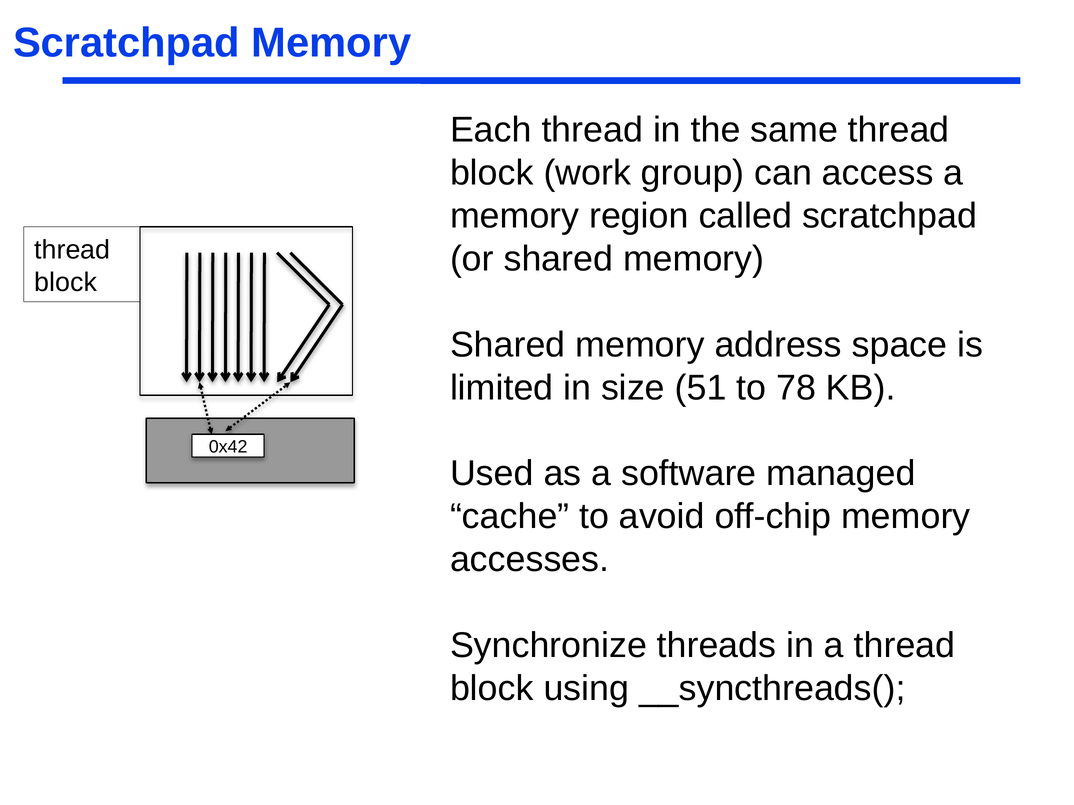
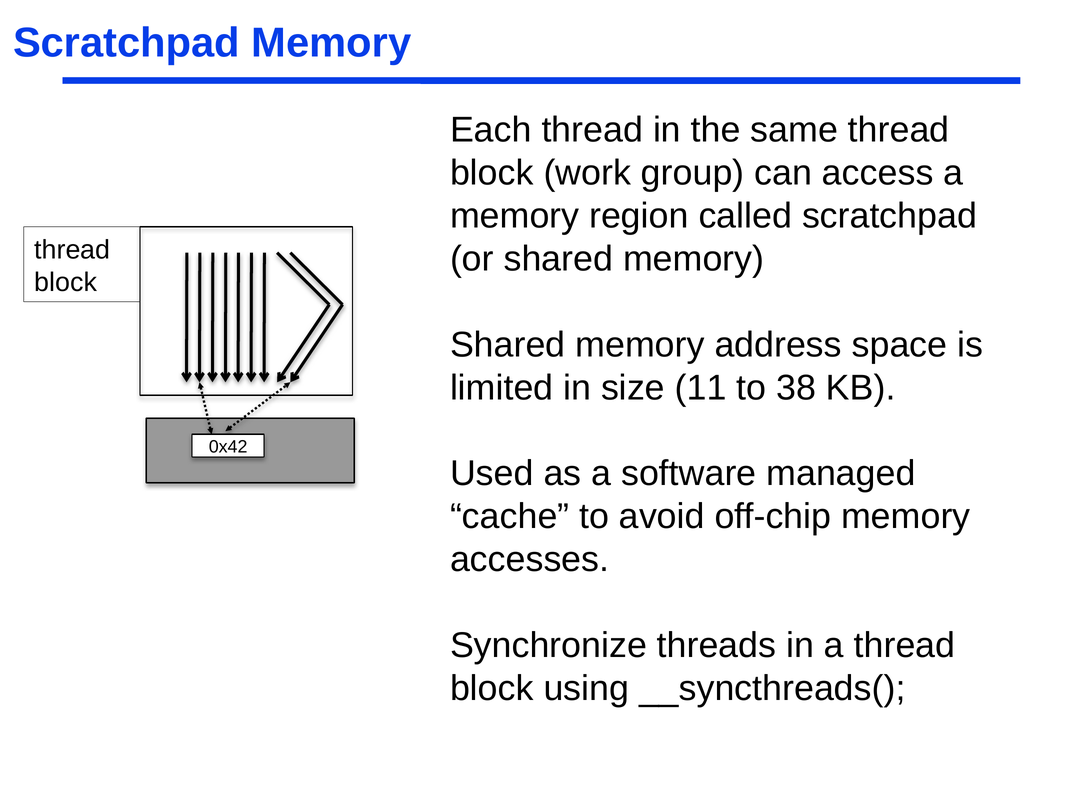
51: 51 -> 11 (701, 388)
78: 78 -> 38 (796, 388)
